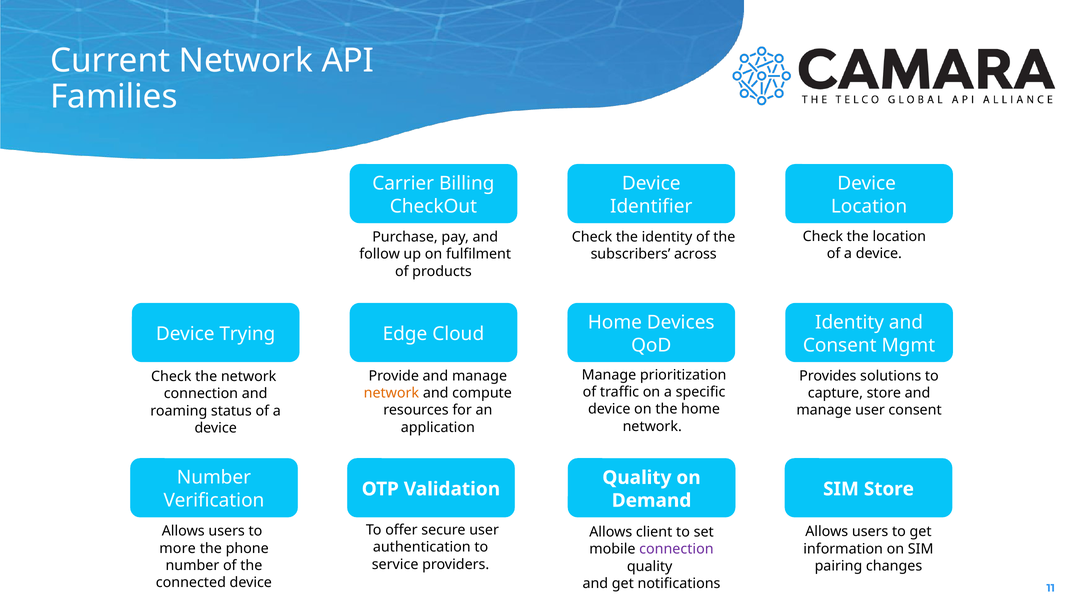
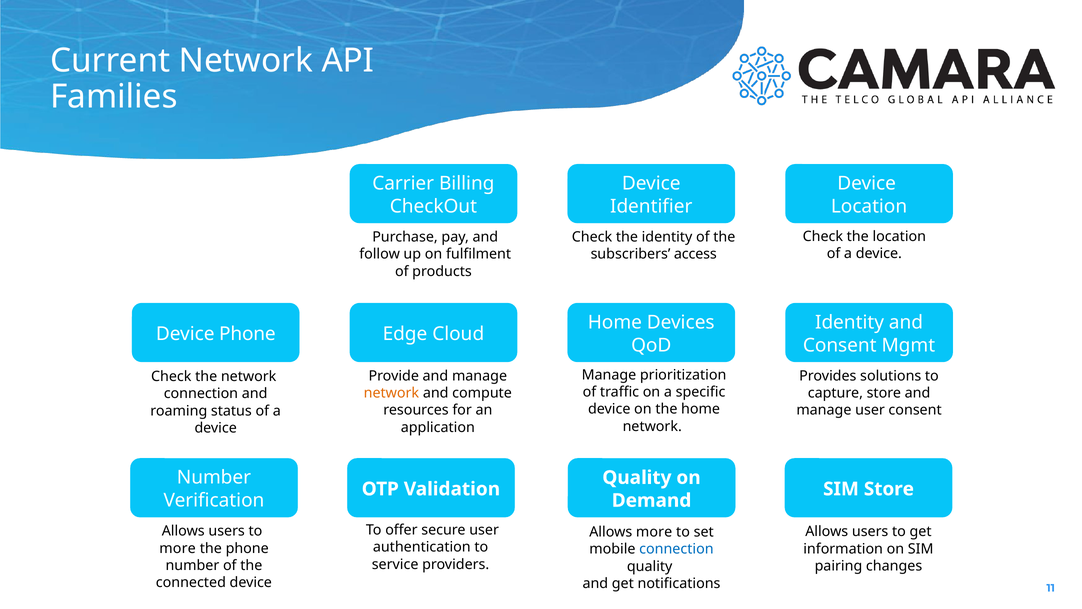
subscribers across: across -> access (695, 254)
Trying: Trying -> Phone (247, 334)
Allows client: client -> more (654, 532)
connection colour: purple -> blue (676, 549)
